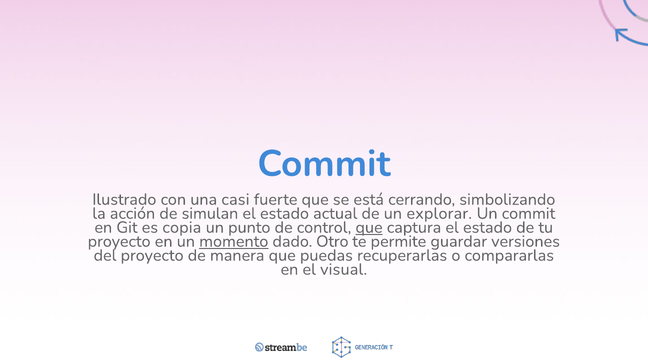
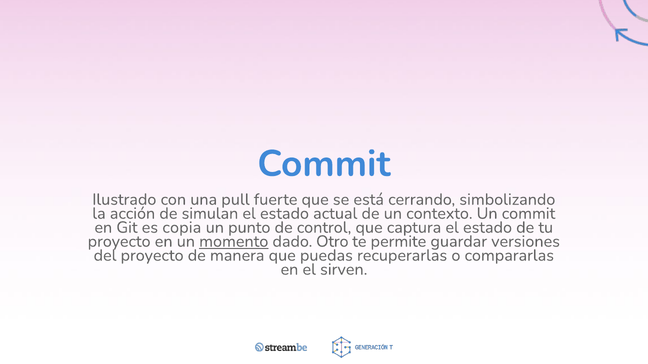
casi: casi -> pull (235, 200)
explorar: explorar -> contexto (439, 214)
que underline: present -> none (369, 228)
visual: visual -> sirven (344, 270)
